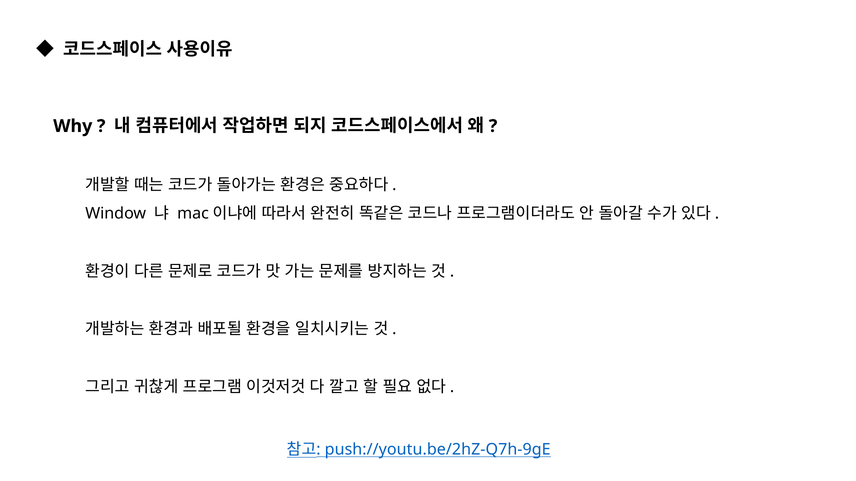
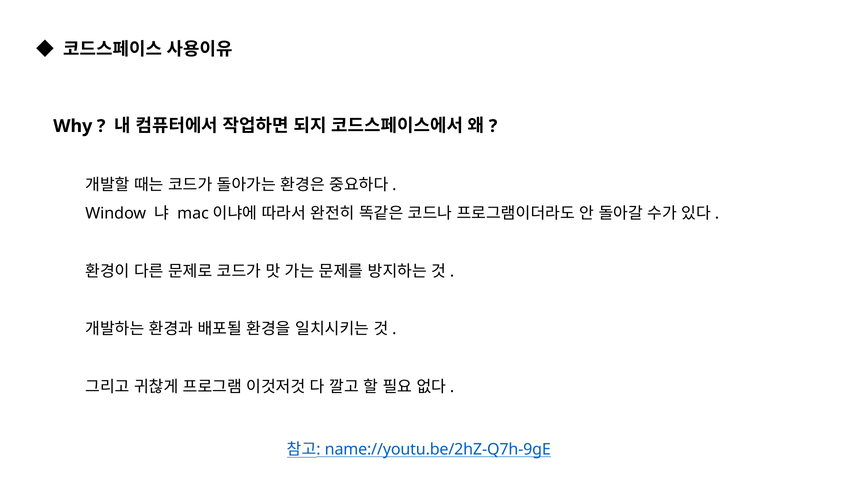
push://youtu.be/2hZ-Q7h-9gE: push://youtu.be/2hZ-Q7h-9gE -> name://youtu.be/2hZ-Q7h-9gE (438, 450)
